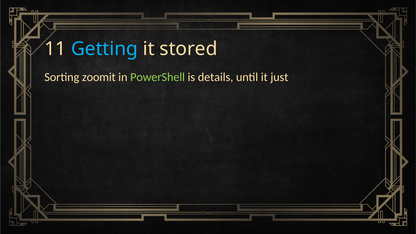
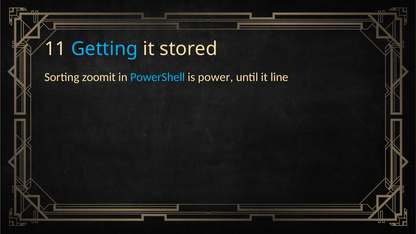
PowerShell colour: light green -> light blue (158, 77)
details: details -> power (215, 77)
just: just -> line (279, 77)
